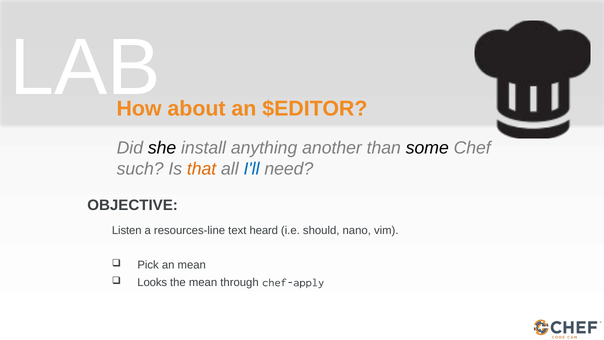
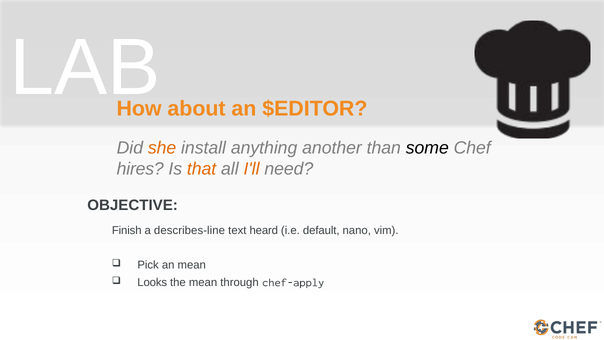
she colour: black -> orange (162, 148)
such: such -> hires (140, 169)
I'll colour: blue -> orange (252, 169)
Listen: Listen -> Finish (127, 230)
resources-line: resources-line -> describes-line (189, 230)
should: should -> default (321, 230)
